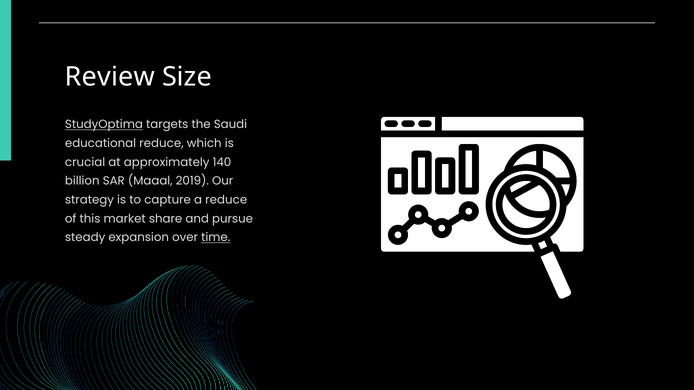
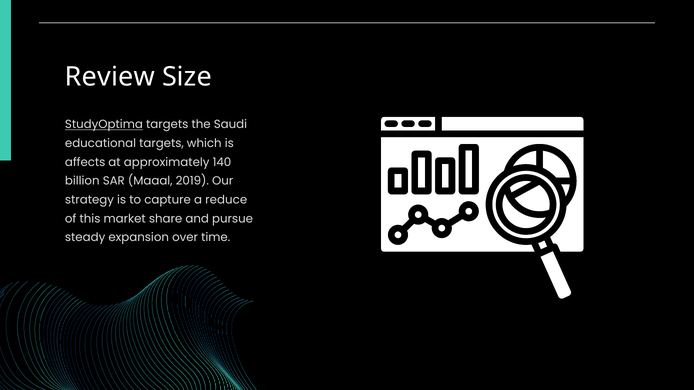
educational reduce: reduce -> targets (161, 144)
crucial: crucial -> affects (85, 162)
time underline: present -> none (216, 238)
